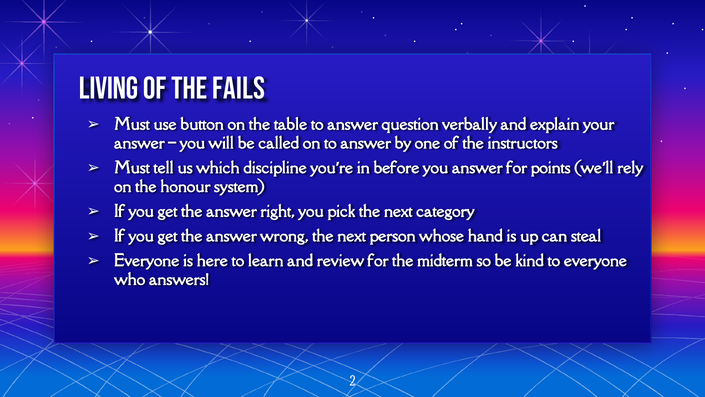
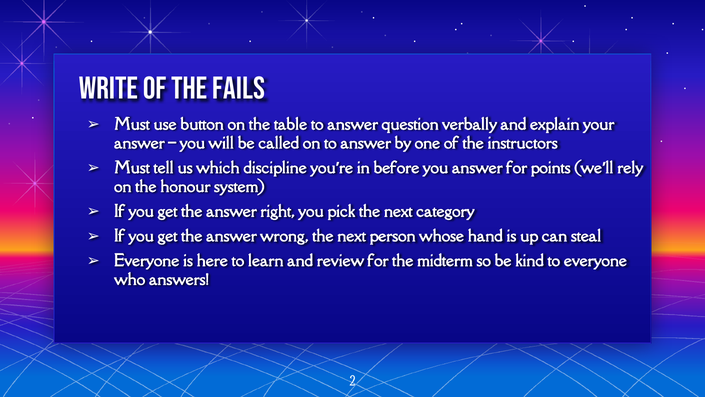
Living: Living -> Write (108, 88)
